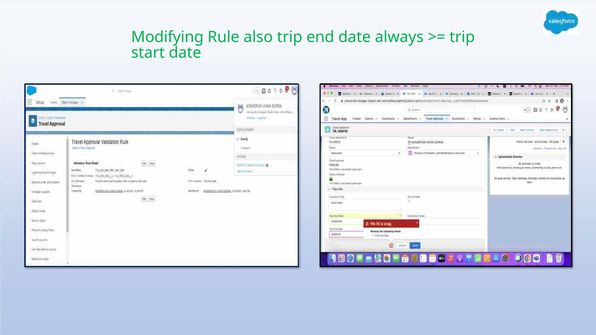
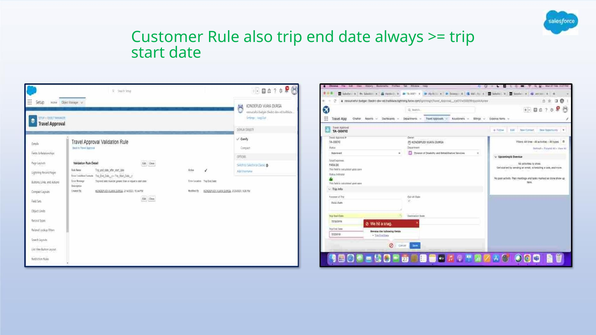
Modifying: Modifying -> Customer (167, 37)
